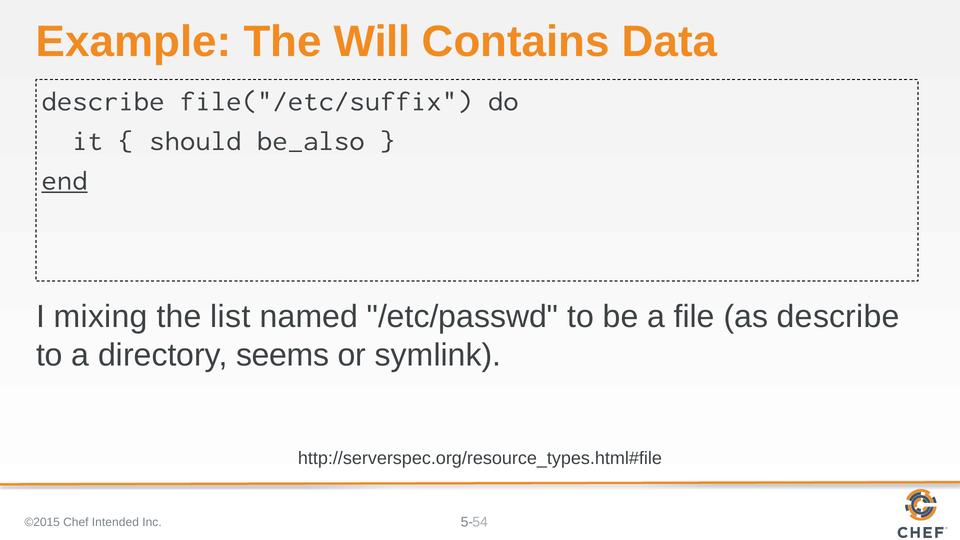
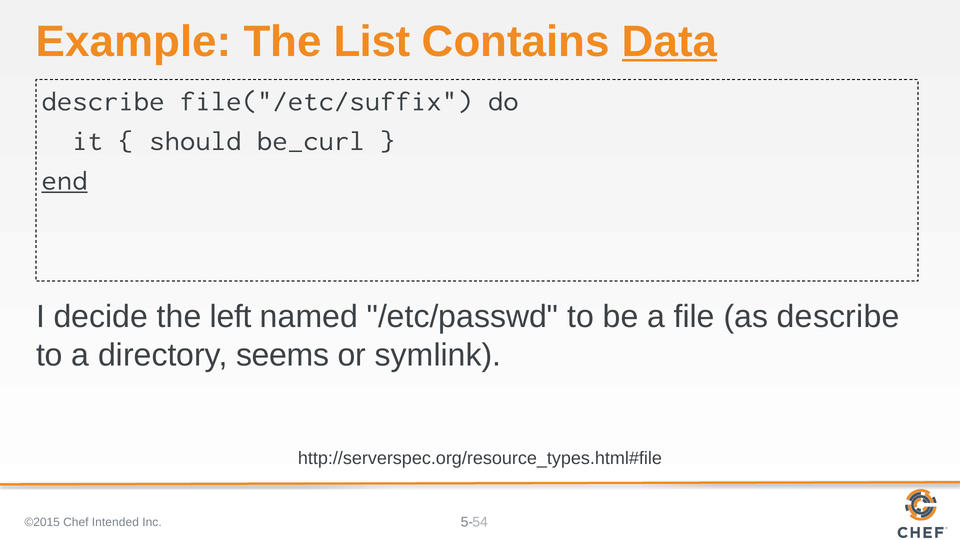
Will: Will -> List (372, 42)
Data underline: none -> present (670, 42)
be_also: be_also -> be_curl (311, 141)
mixing: mixing -> decide (101, 317)
list: list -> left (231, 317)
